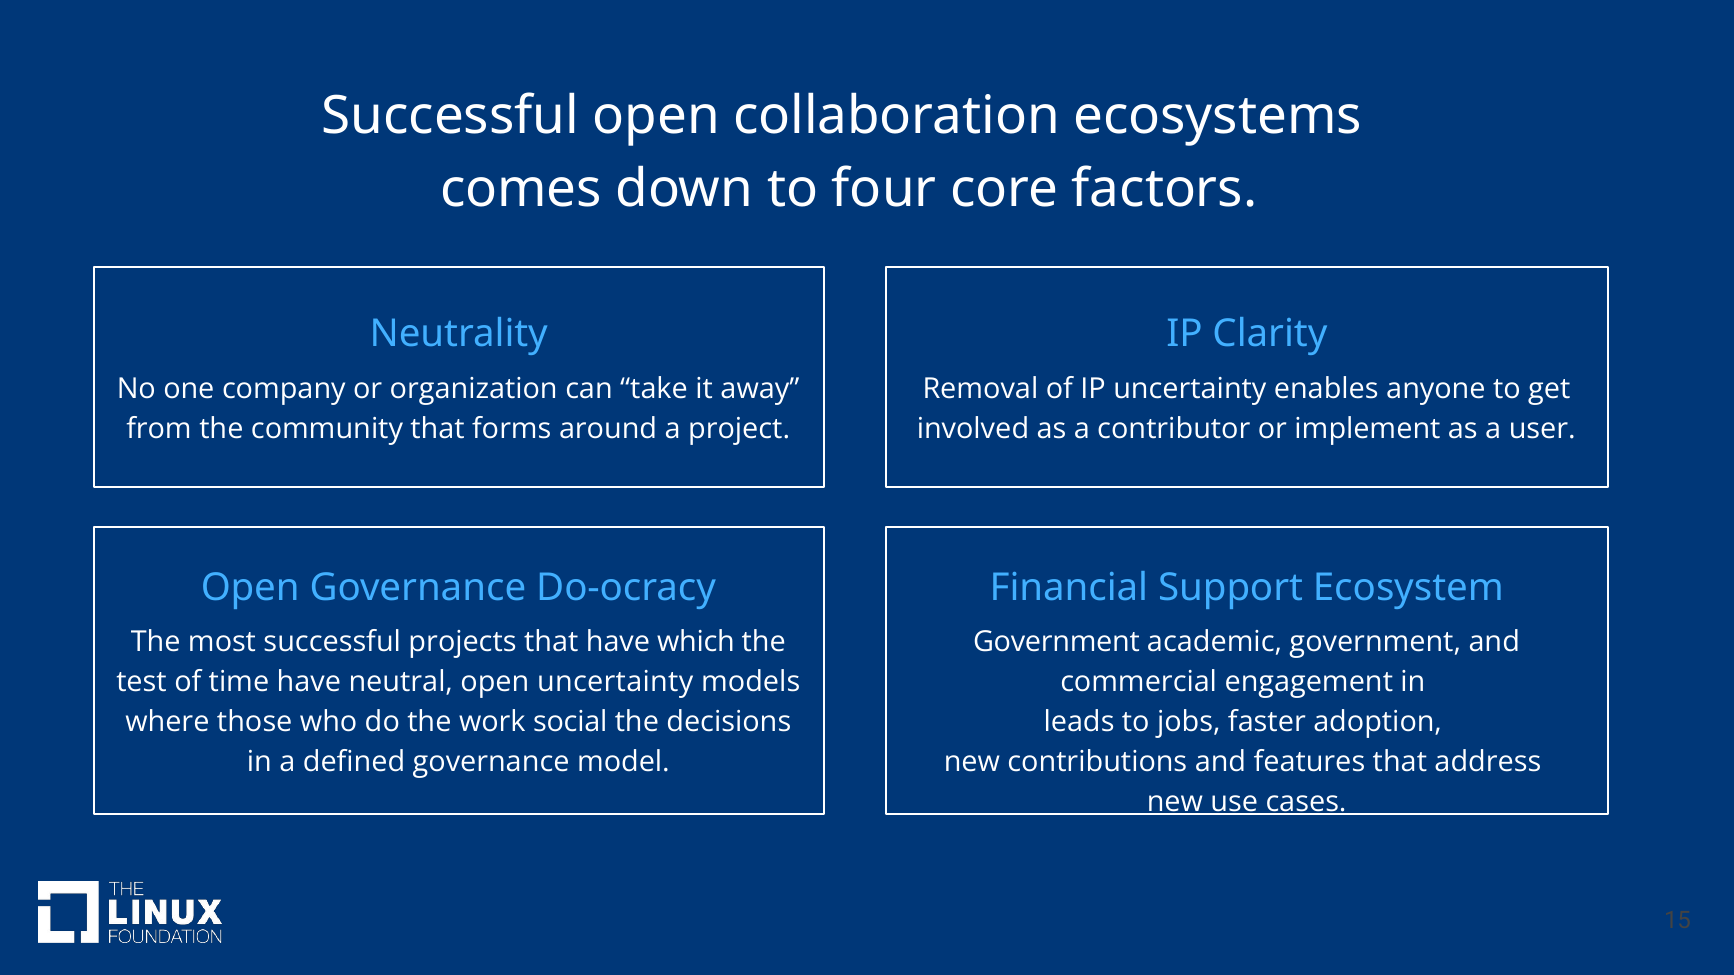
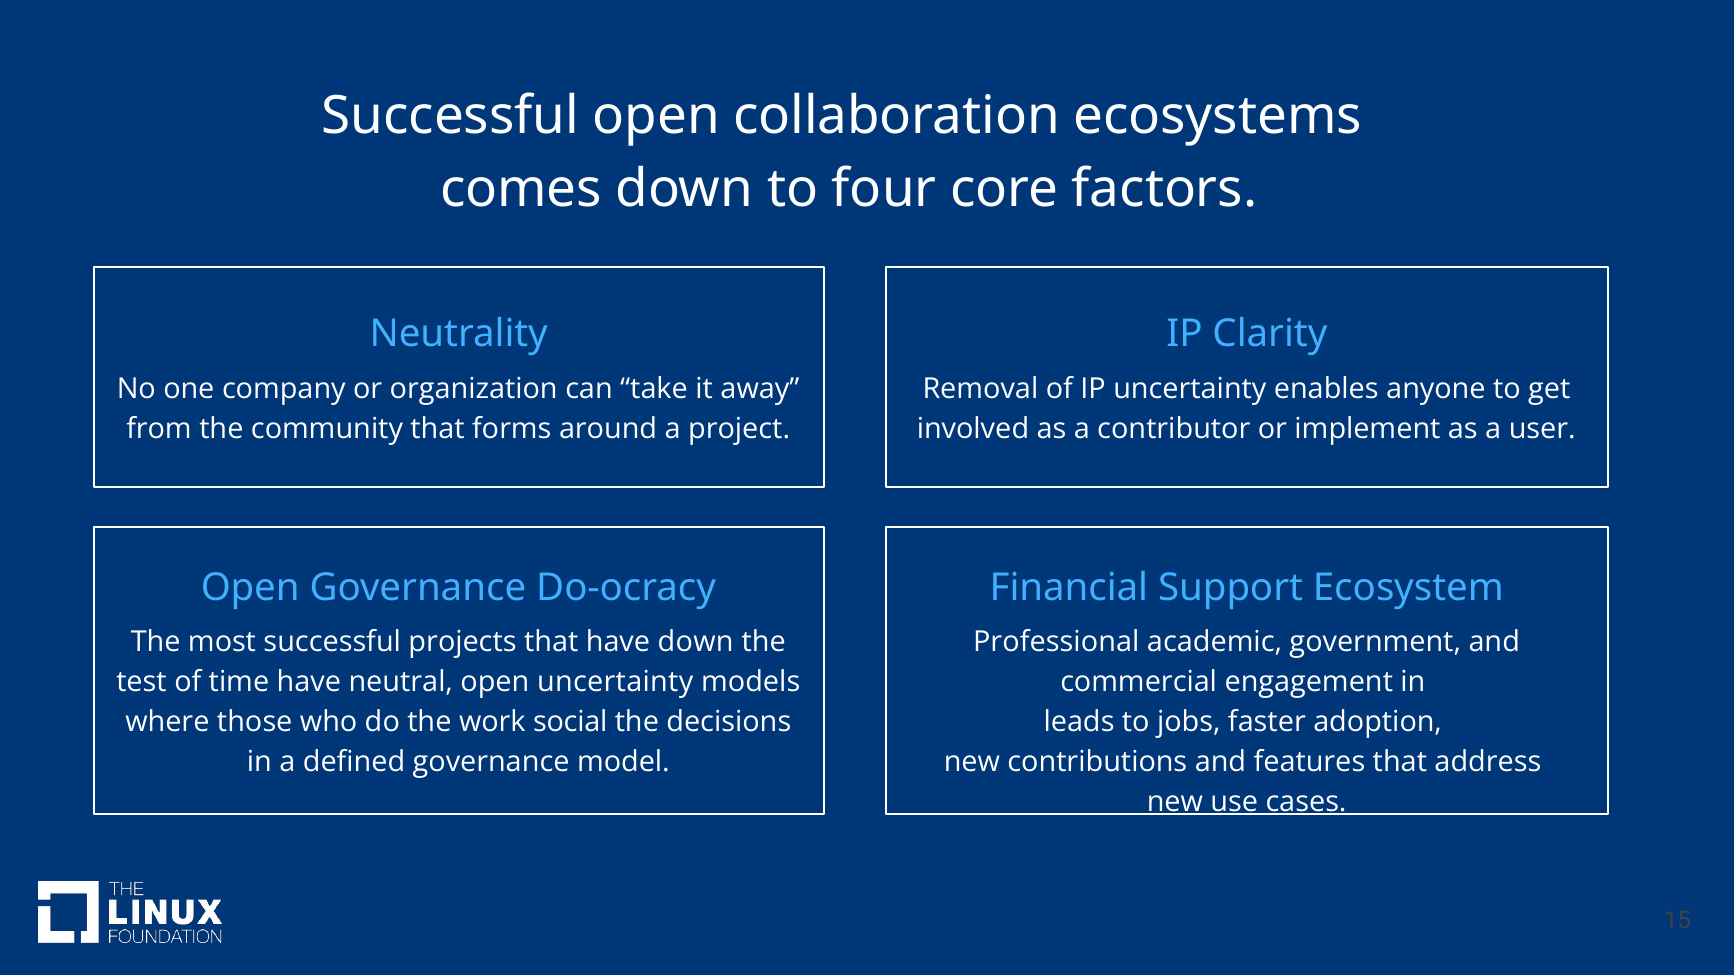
have which: which -> down (696, 642)
Government: Government -> Professional (1056, 642)
